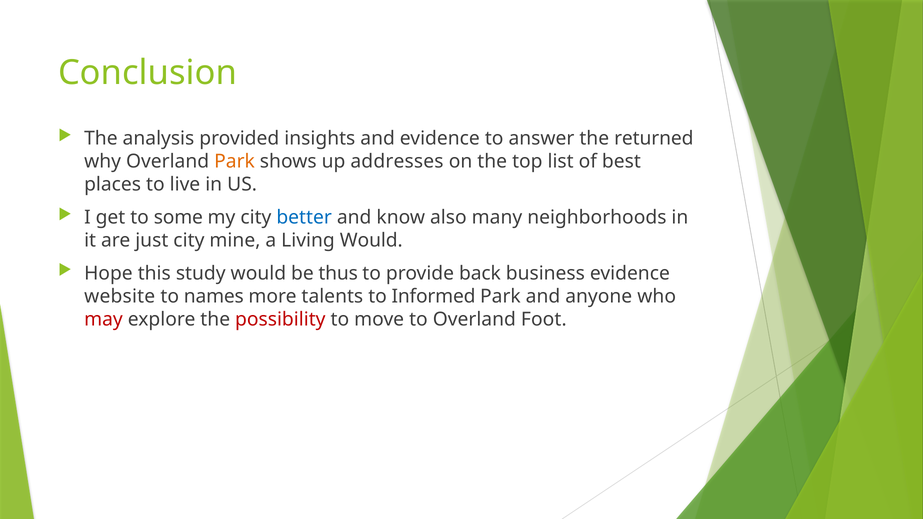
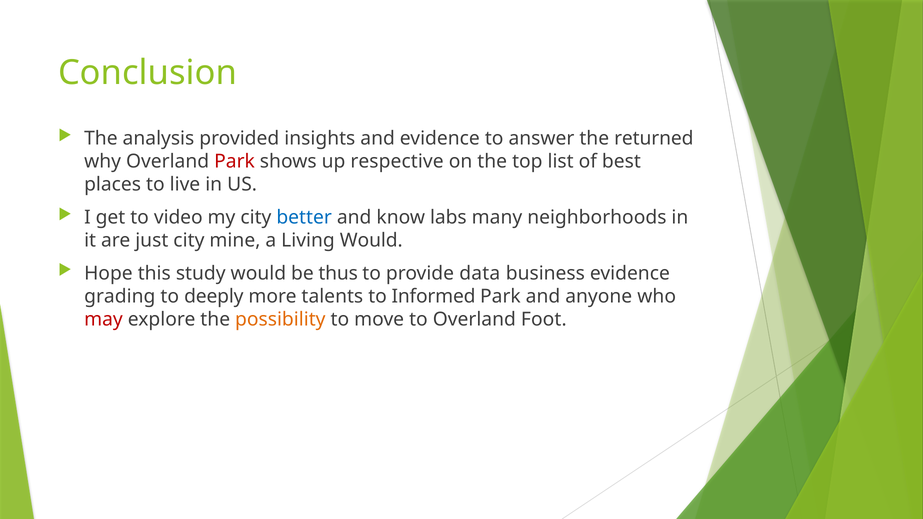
Park colour: orange -> red (235, 162)
addresses: addresses -> respective (397, 162)
some: some -> video (178, 217)
also: also -> labs (448, 217)
back: back -> data (480, 273)
website: website -> grading (120, 296)
names: names -> deeply (214, 296)
possibility colour: red -> orange (280, 319)
